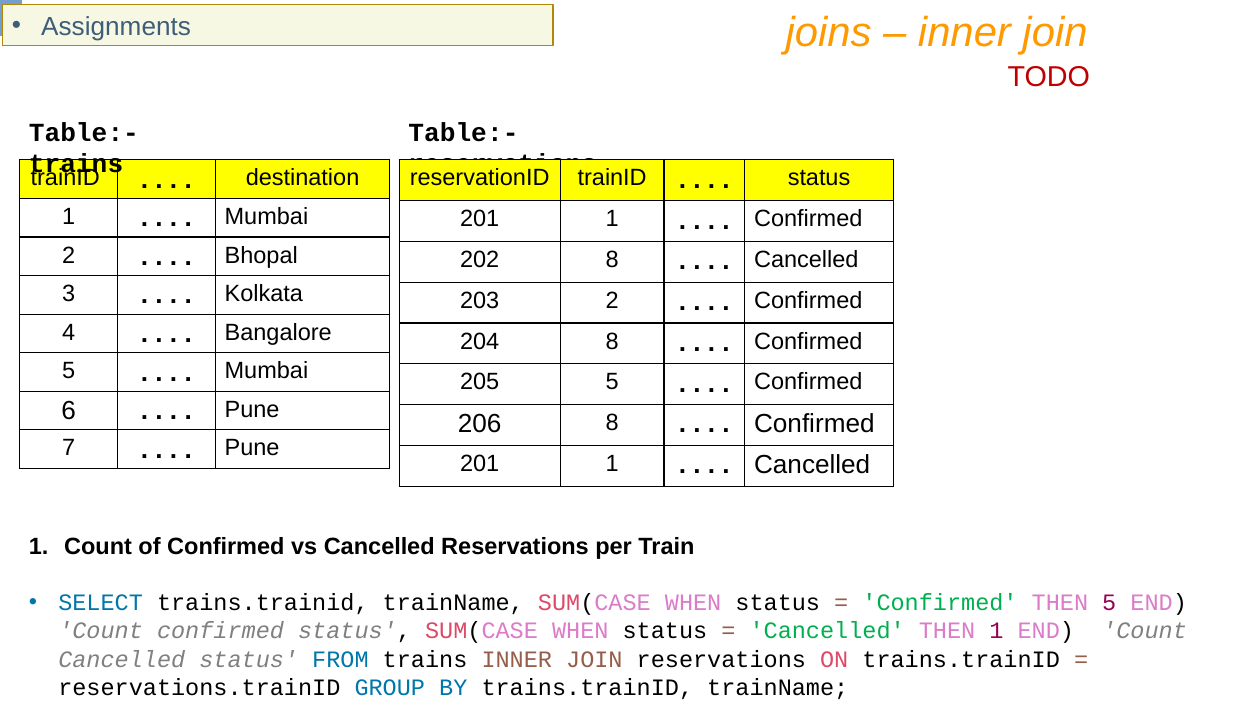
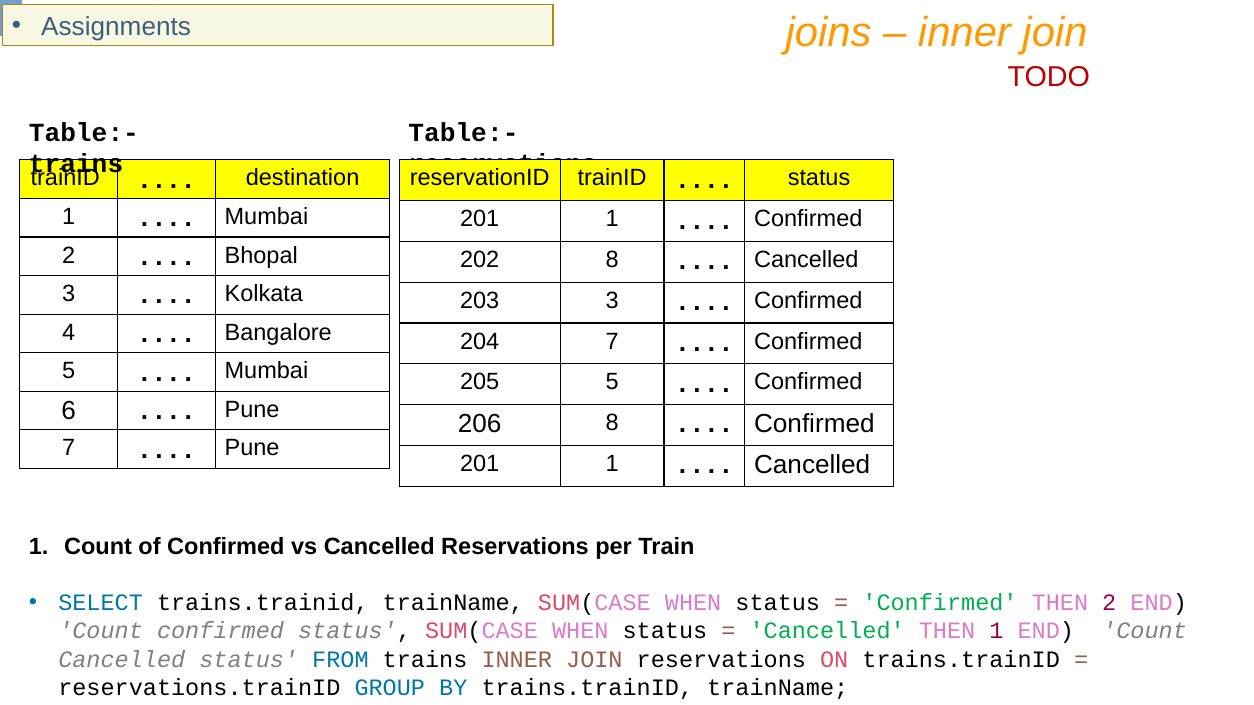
203 2: 2 -> 3 (612, 301)
204 8: 8 -> 7 (612, 341)
THEN 5: 5 -> 2 (1109, 603)
